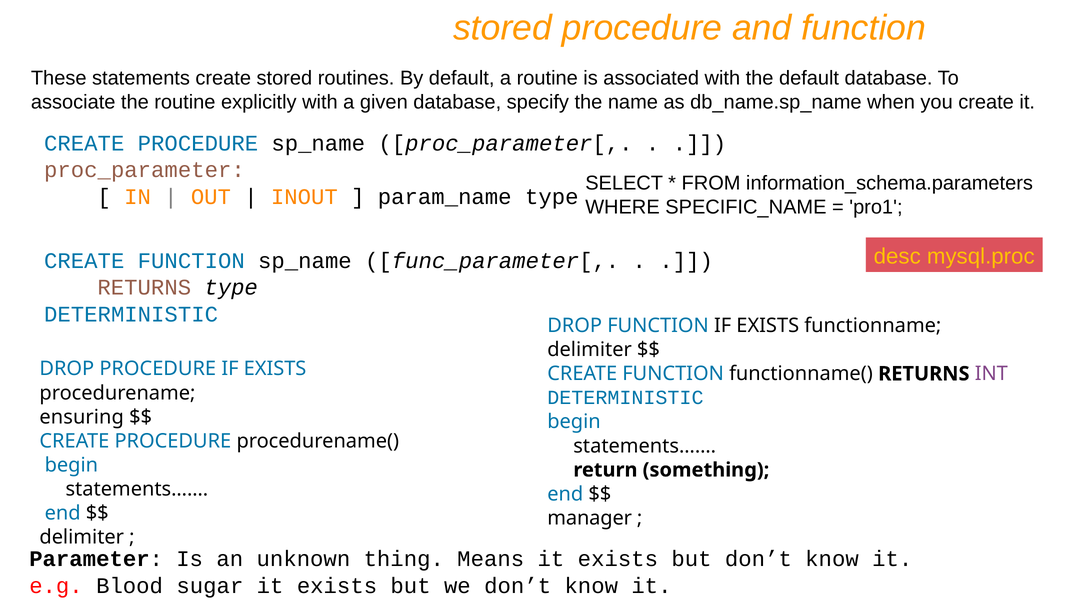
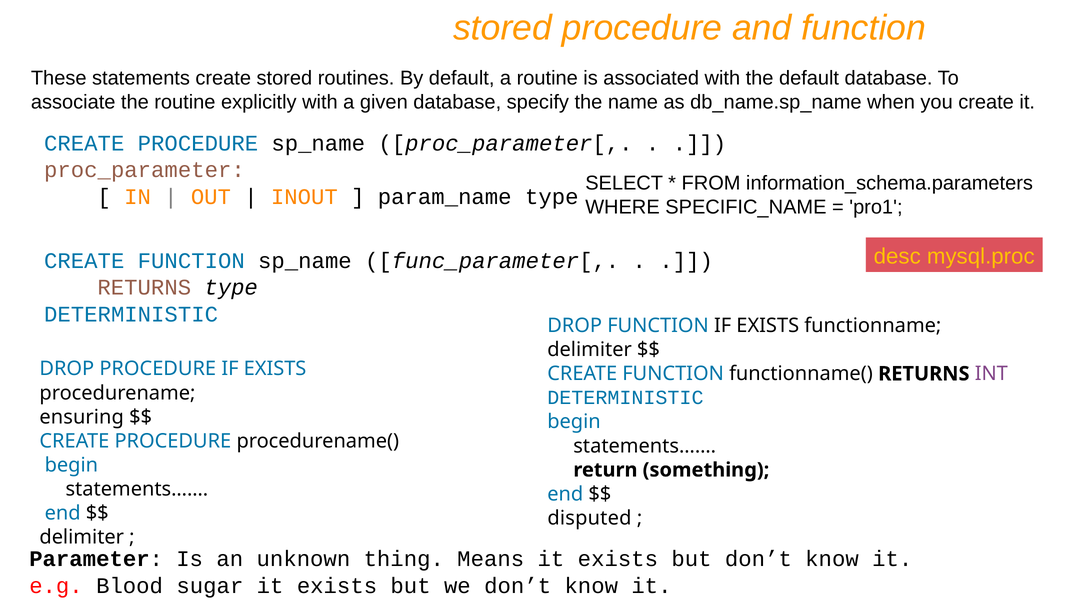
manager: manager -> disputed (589, 518)
